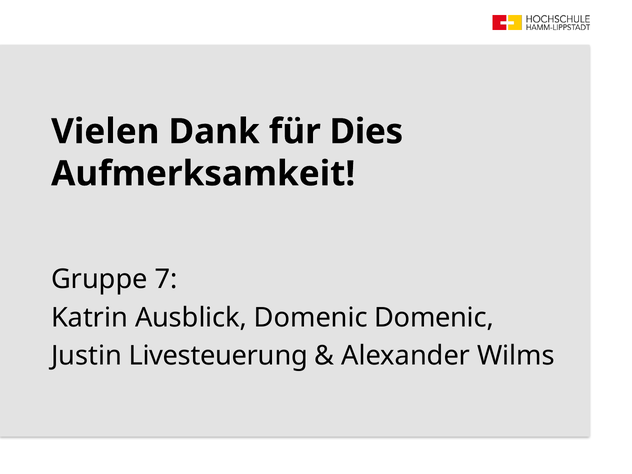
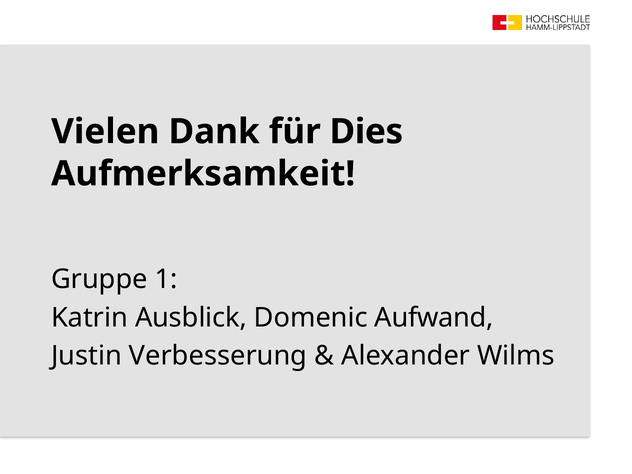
7: 7 -> 1 (166, 279)
Domenic Domenic: Domenic -> Aufwand (434, 318)
Livesteuerung: Livesteuerung -> Verbesserung (218, 356)
